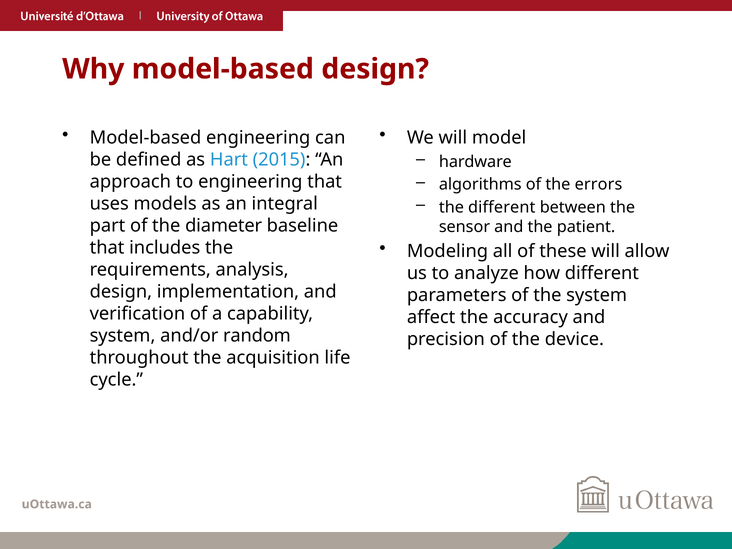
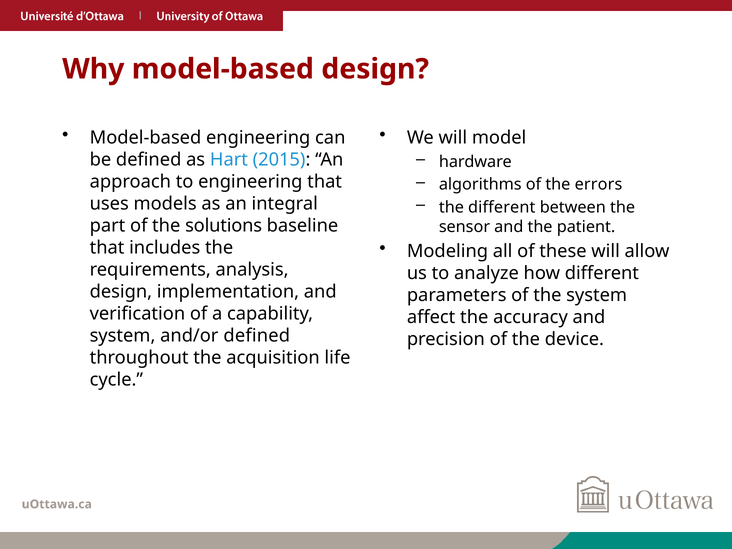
diameter: diameter -> solutions (224, 226)
and/or random: random -> defined (257, 336)
